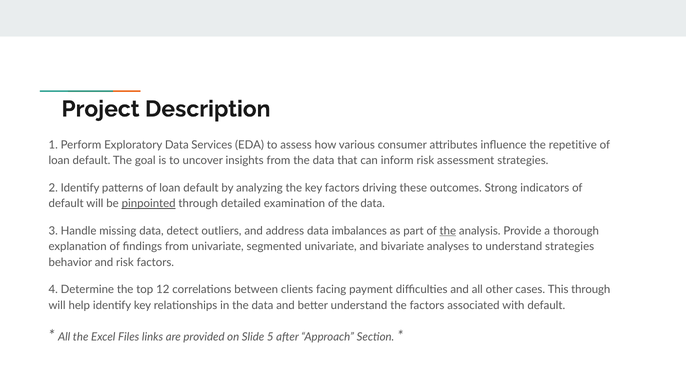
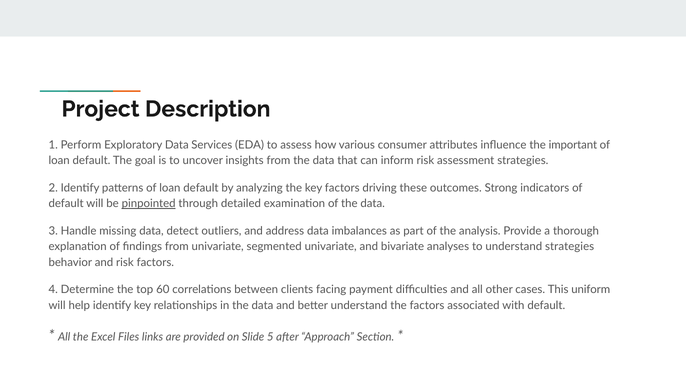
repetitive: repetitive -> important (573, 145)
the underline: present -> none (448, 231)
12: 12 -> 60 (163, 289)
This through: through -> uniform (591, 289)
